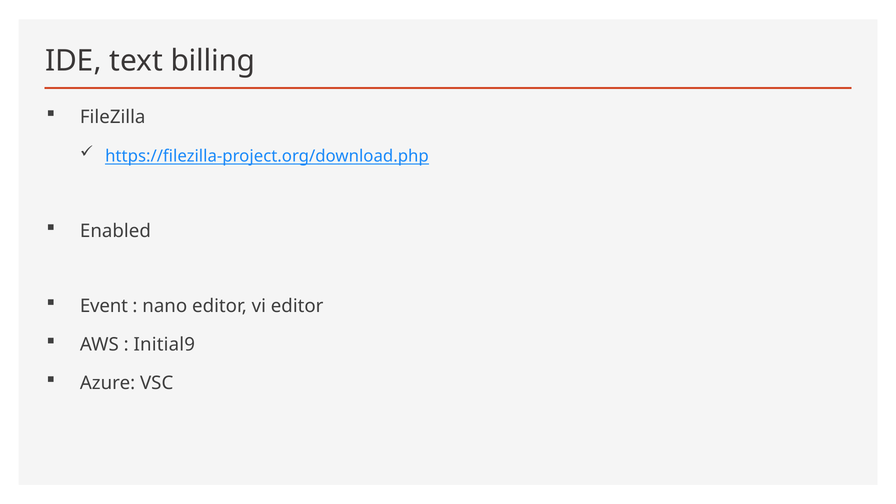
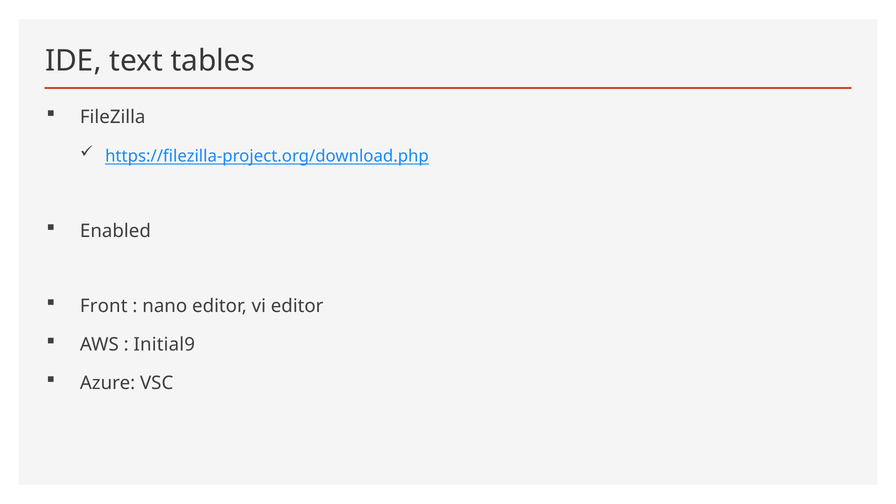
billing: billing -> tables (213, 61)
Event: Event -> Front (104, 306)
